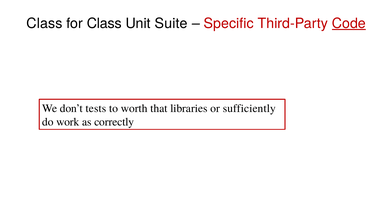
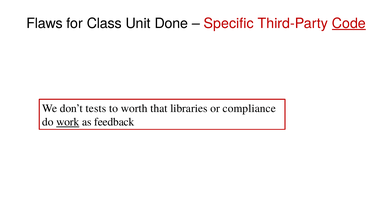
Class: Class -> Flaws (45, 23)
Suite: Suite -> Done (171, 23)
sufficiently: sufficiently -> compliance (249, 108)
work underline: none -> present (68, 122)
correctly: correctly -> feedback (114, 122)
